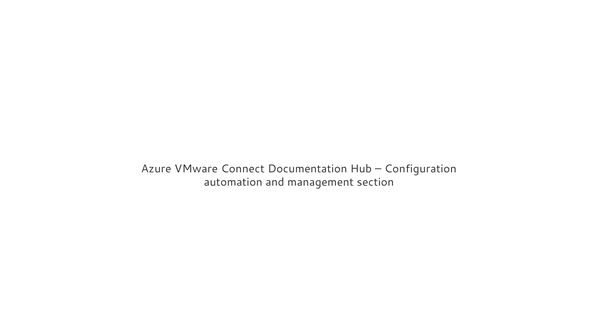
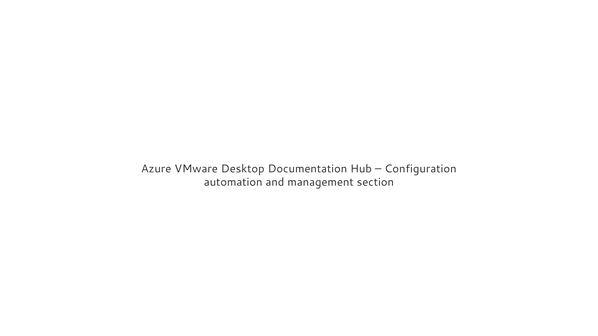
Connect: Connect -> Desktop (243, 169)
